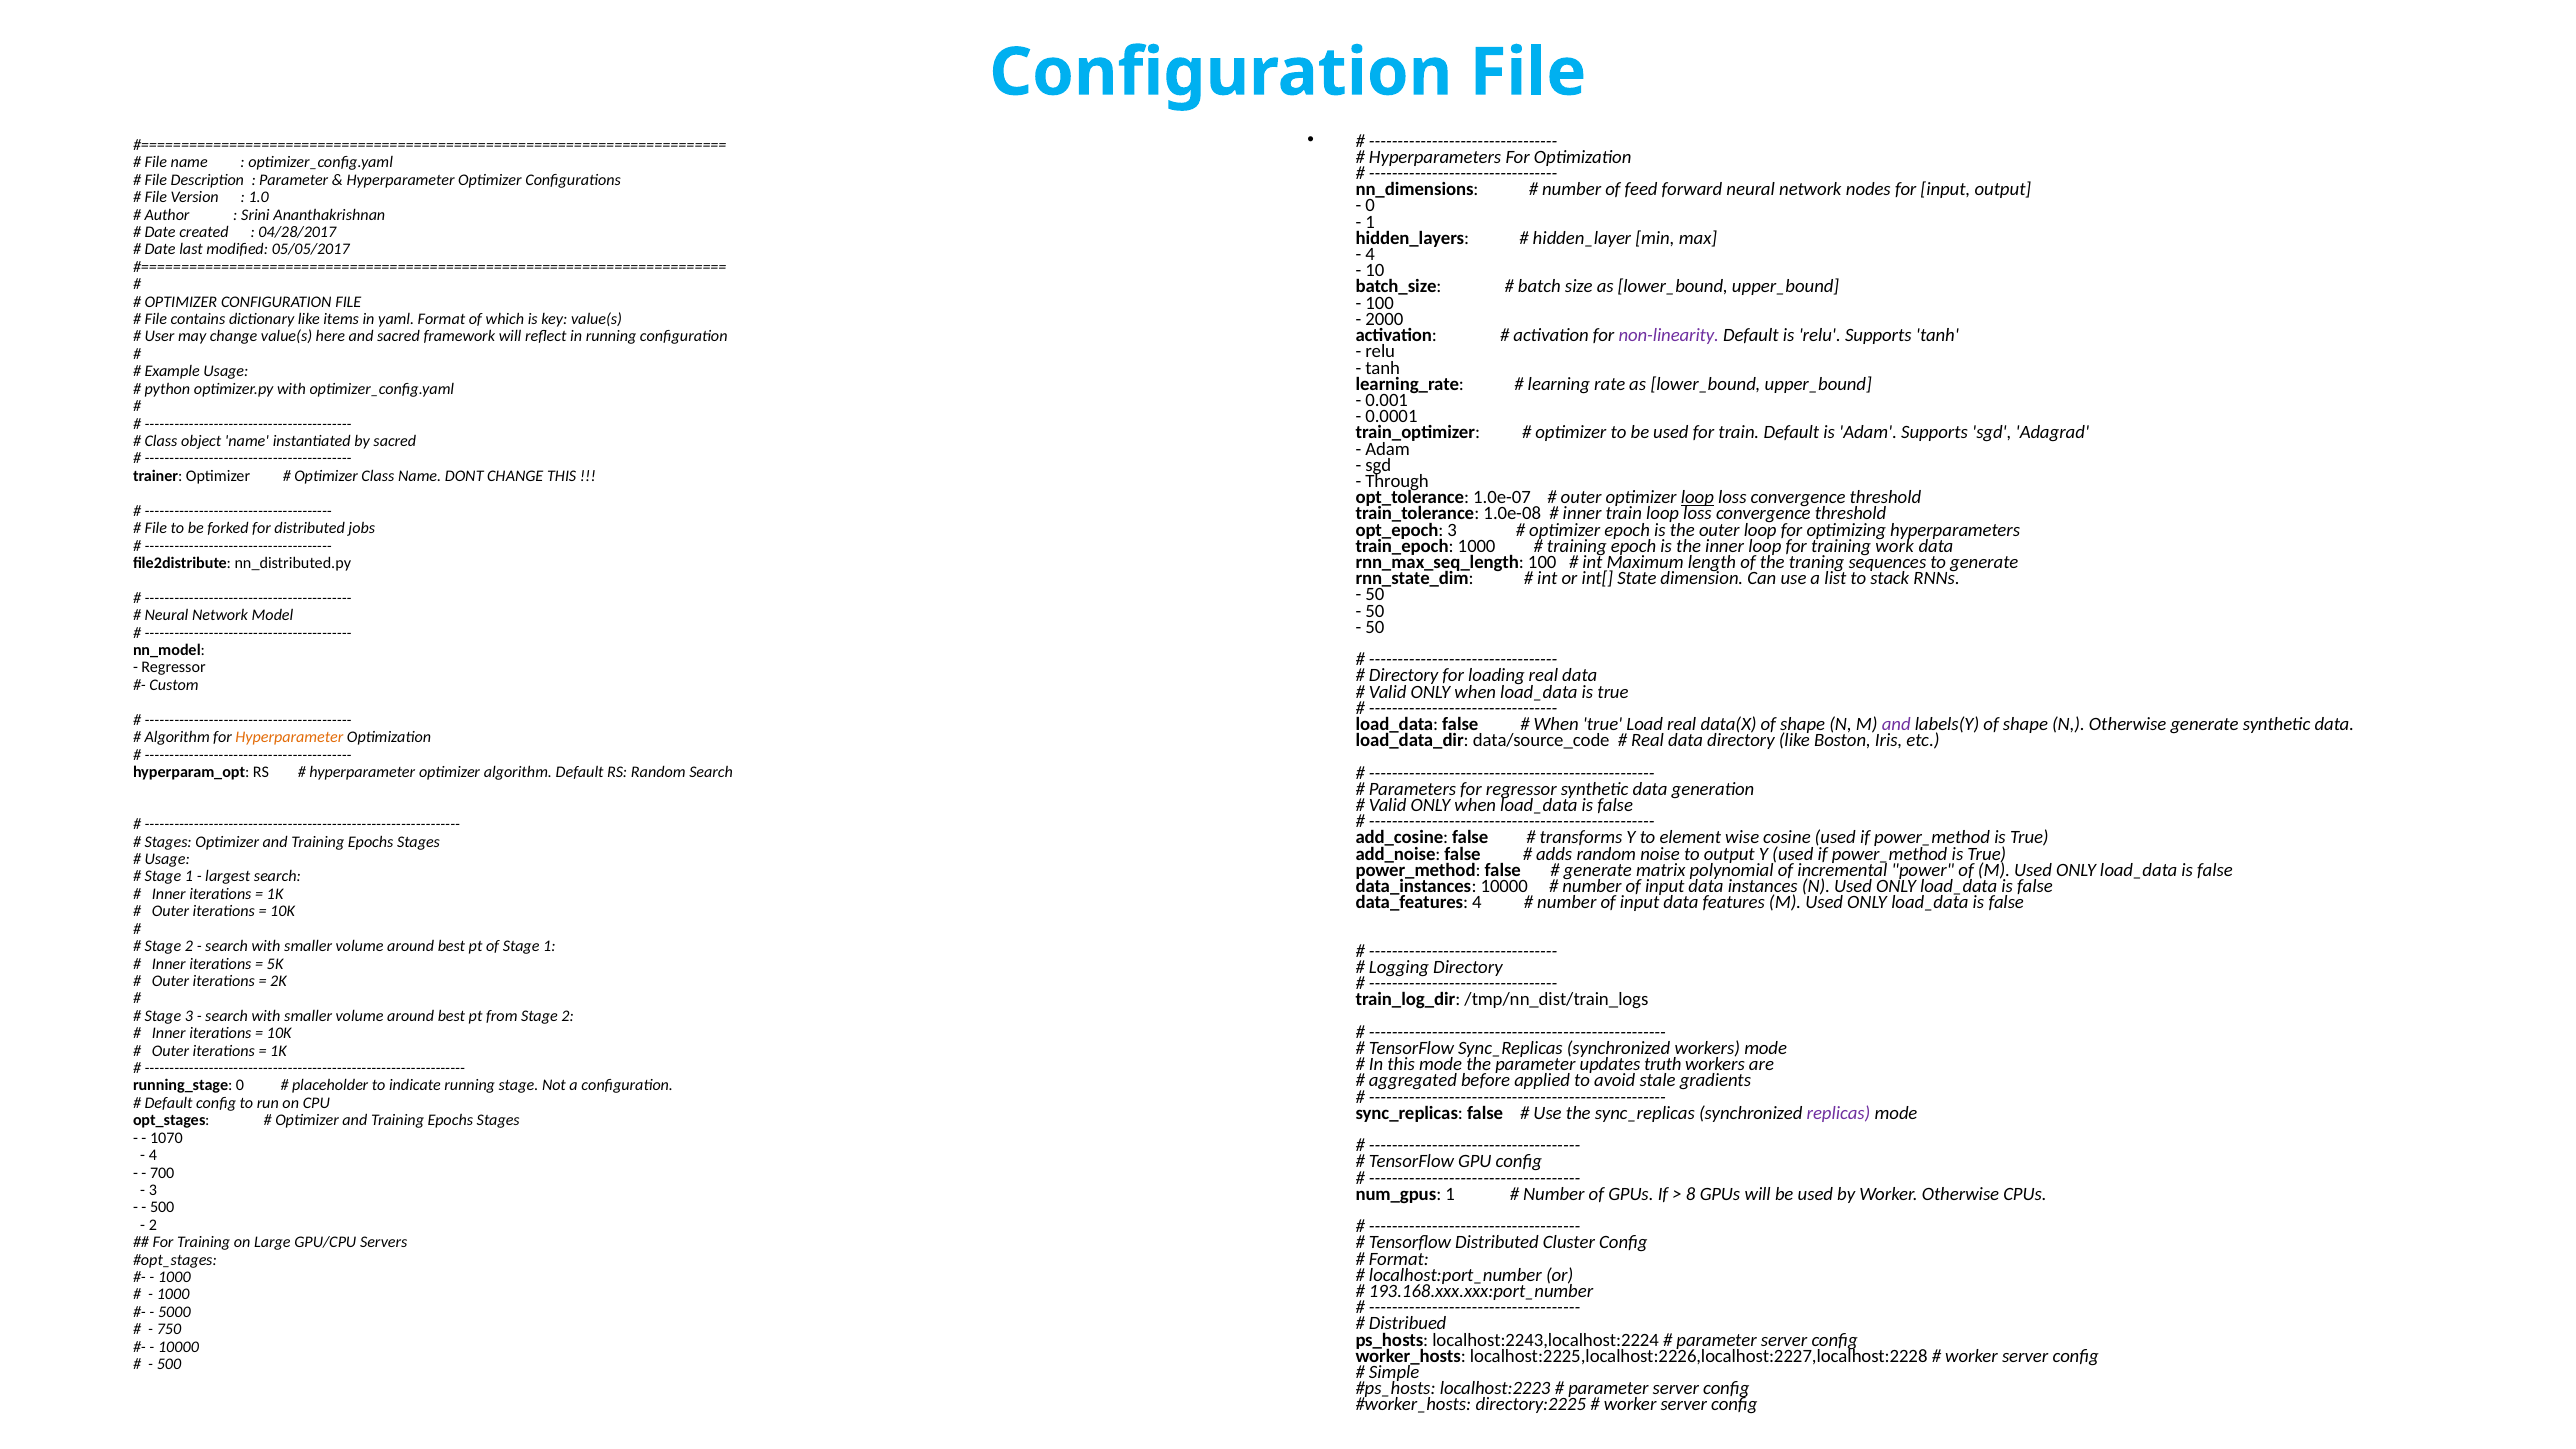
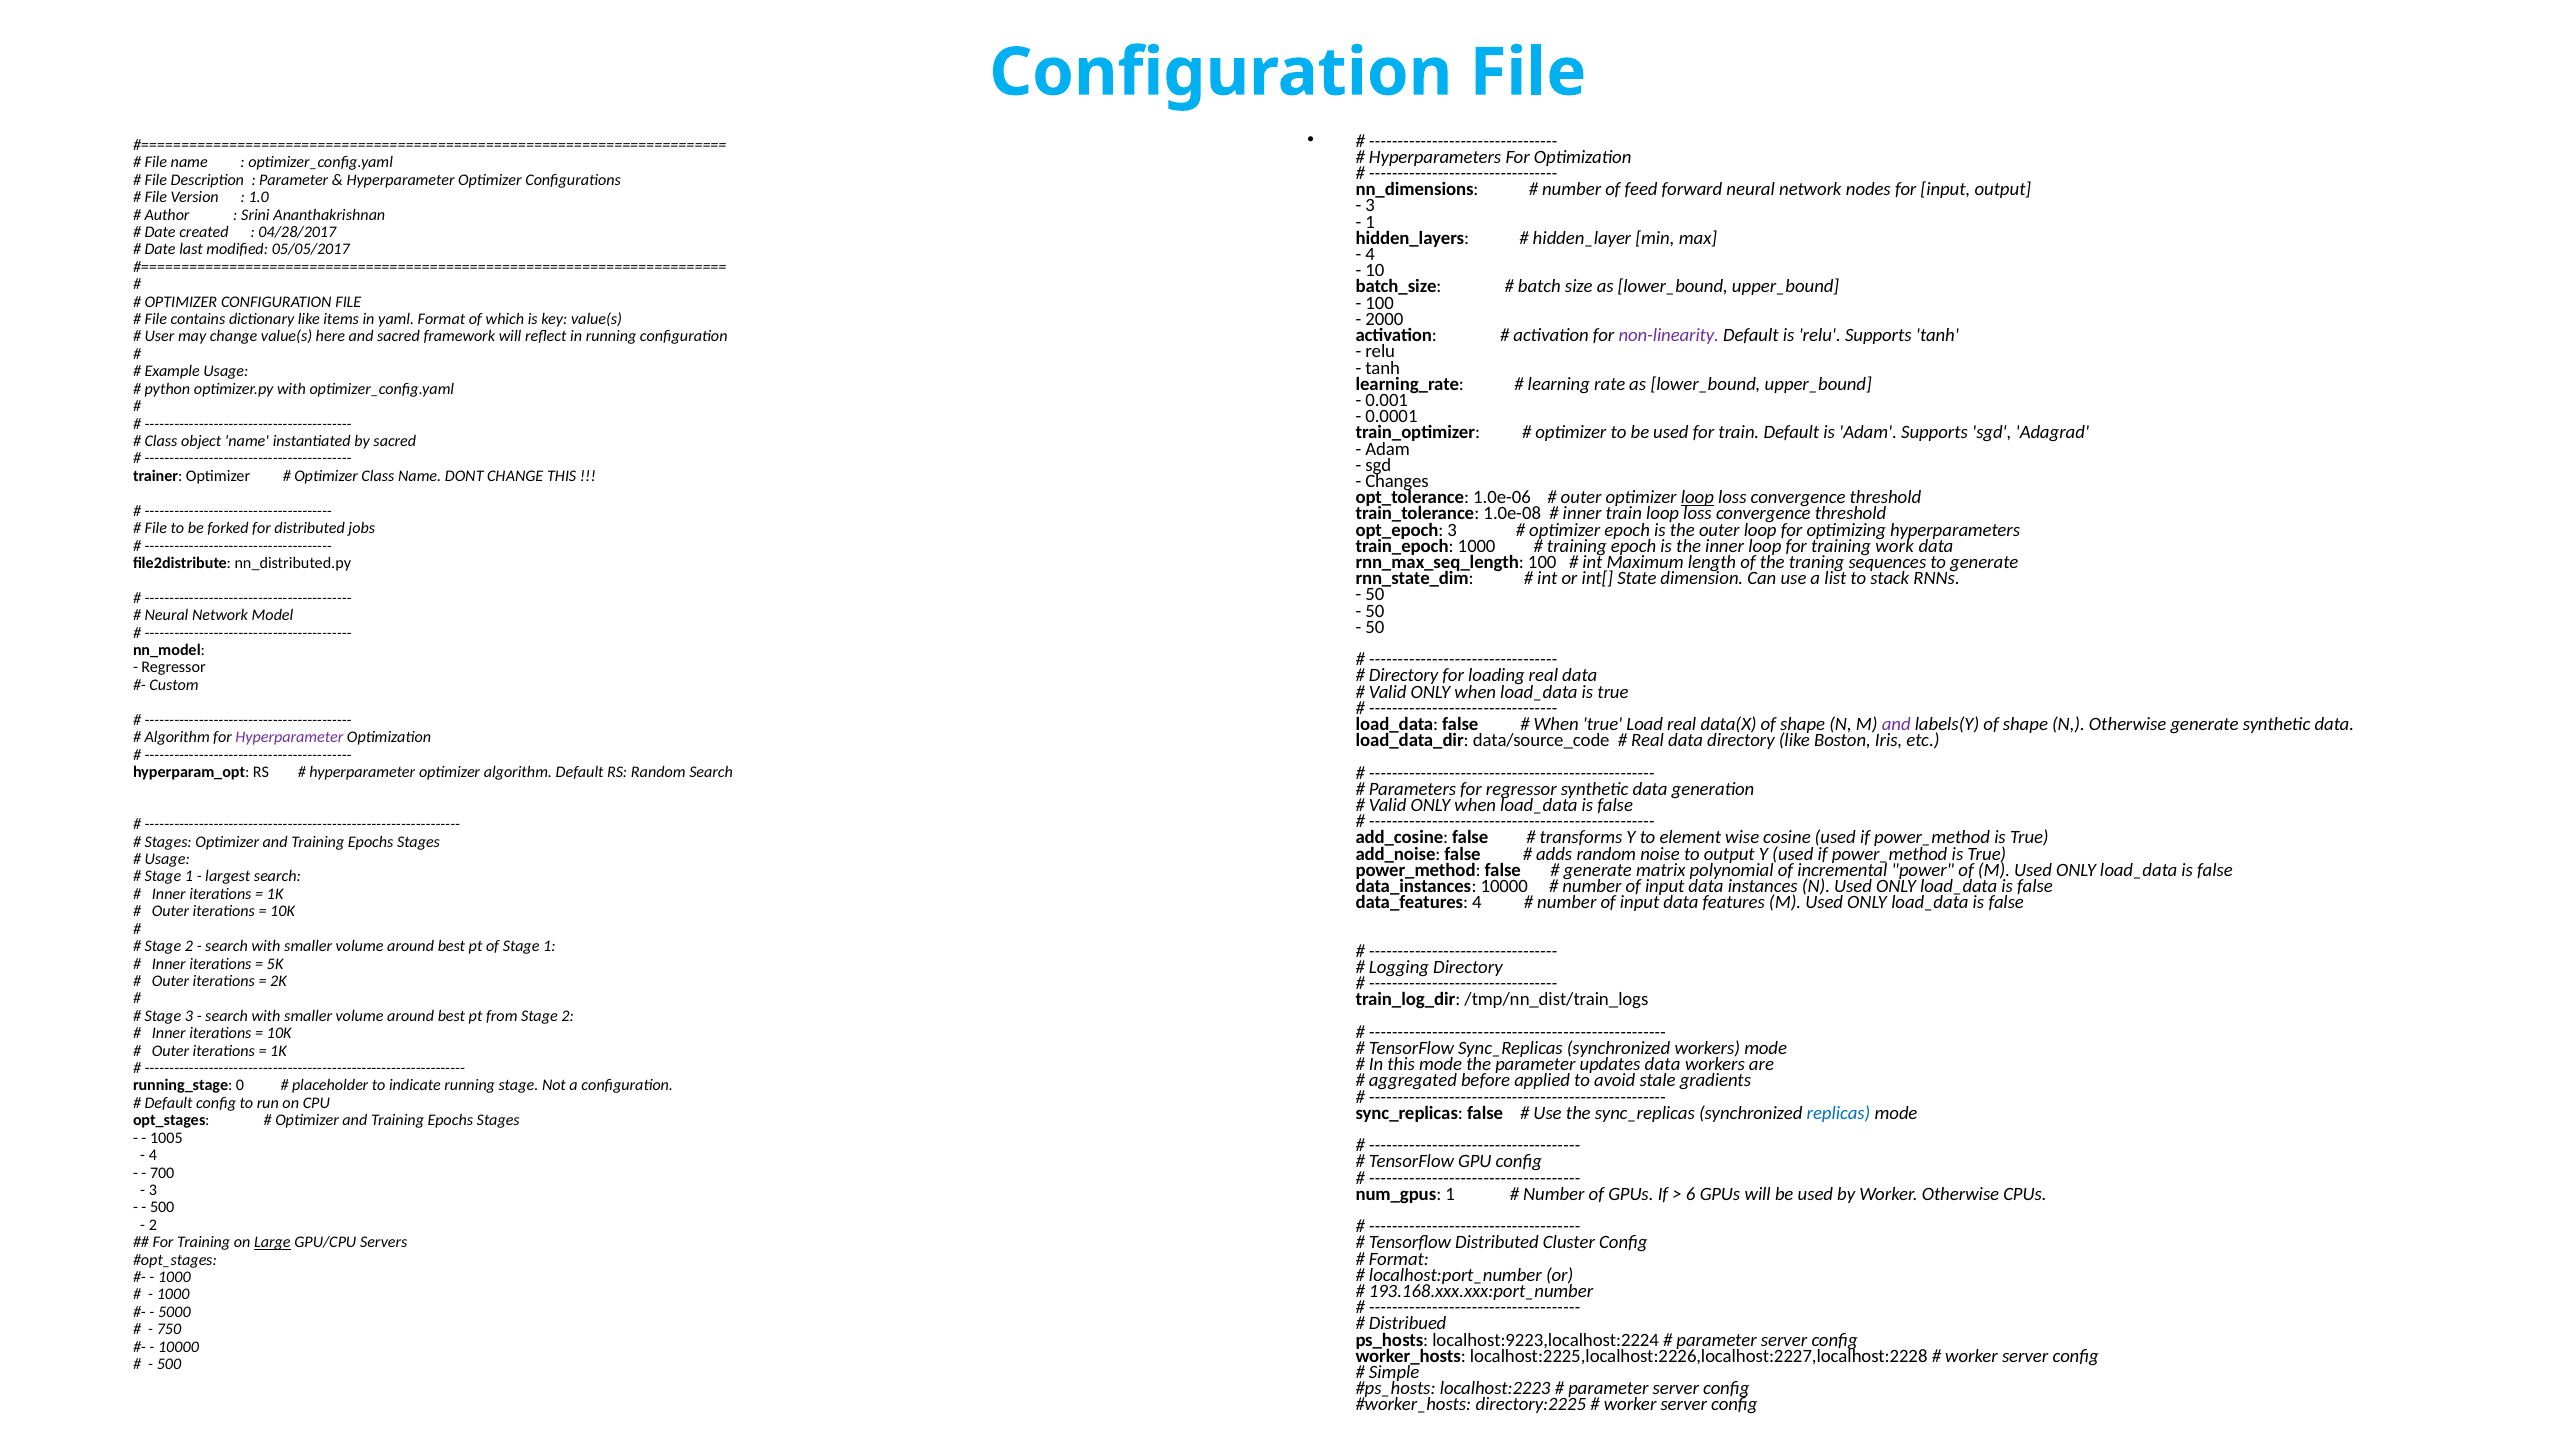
0: 0 -> 3 (1370, 206)
Through: Through -> Changes (1397, 481)
1.0e-07: 1.0e-07 -> 1.0e-06 (1502, 497)
Hyperparameter colour: orange -> purple (289, 737)
updates truth: truth -> data (1663, 1064)
replicas colour: purple -> blue (1839, 1113)
1070: 1070 -> 1005 (166, 1138)
8: 8 -> 6 (1691, 1194)
Large underline: none -> present (272, 1242)
localhost:2243,localhost:2224: localhost:2243,localhost:2224 -> localhost:9223,localhost:2224 (1546, 1340)
